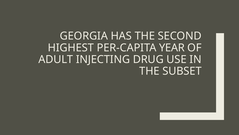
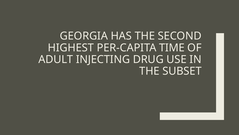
YEAR: YEAR -> TIME (172, 48)
